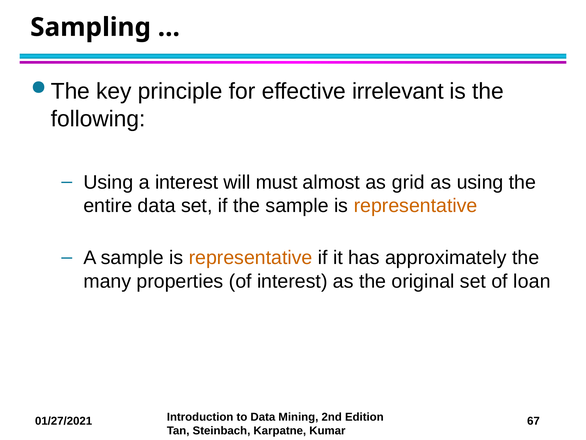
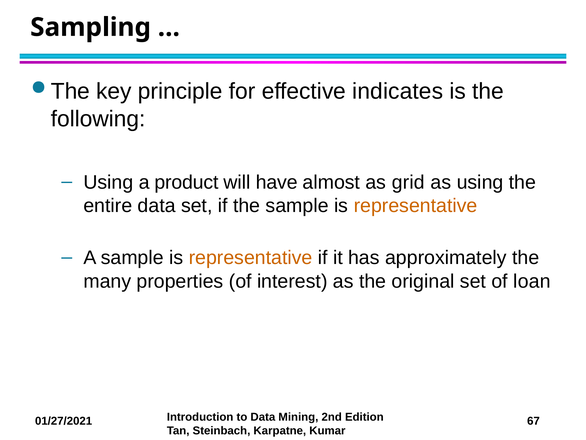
irrelevant: irrelevant -> indicates (398, 91)
a interest: interest -> product (187, 182)
must: must -> have (277, 182)
